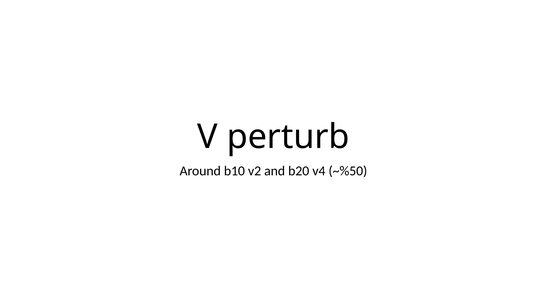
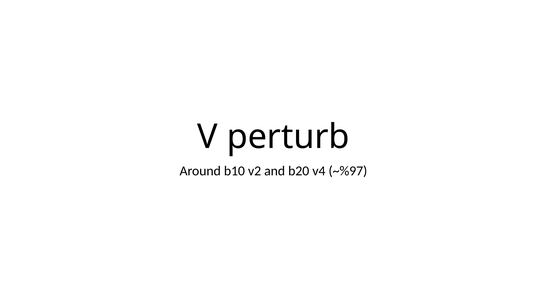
~%50: ~%50 -> ~%97 (348, 171)
